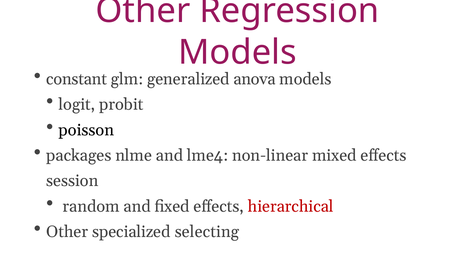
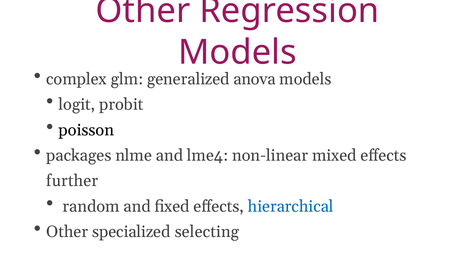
constant: constant -> complex (77, 79)
session: session -> further (72, 181)
hierarchical colour: red -> blue (291, 207)
